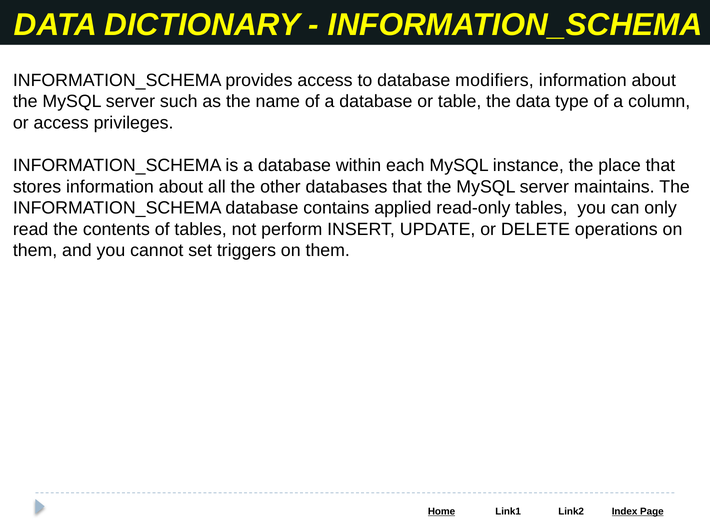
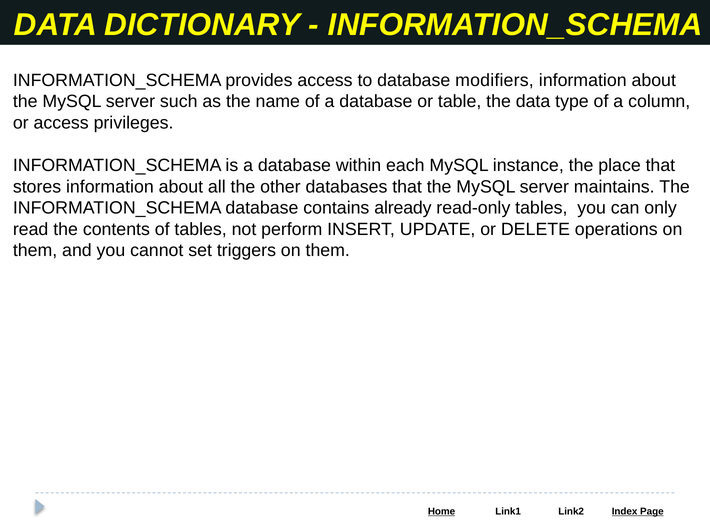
applied: applied -> already (403, 208)
